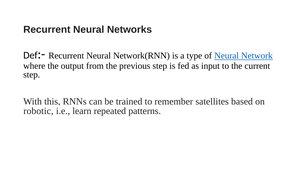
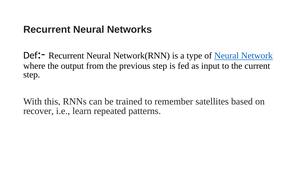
robotic: robotic -> recover (38, 111)
